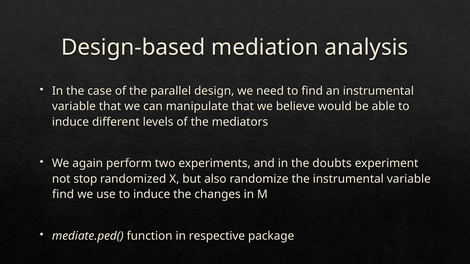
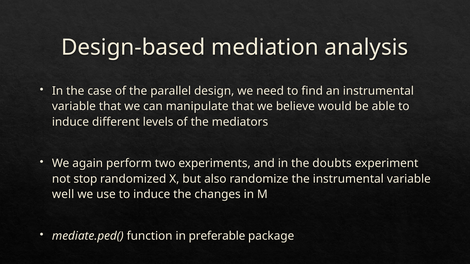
find: find -> well (63, 195)
respective: respective -> preferable (217, 236)
